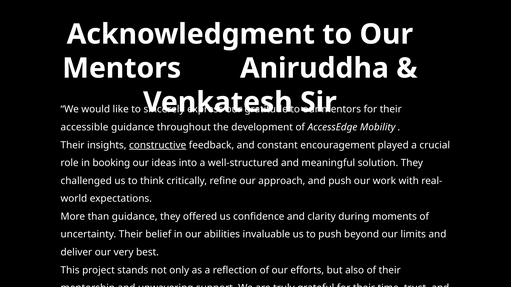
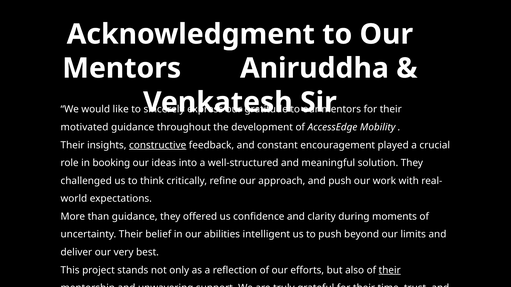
accessible: accessible -> motivated (85, 127)
invaluable: invaluable -> intelligent (266, 235)
their underline: none -> present (390, 270)
